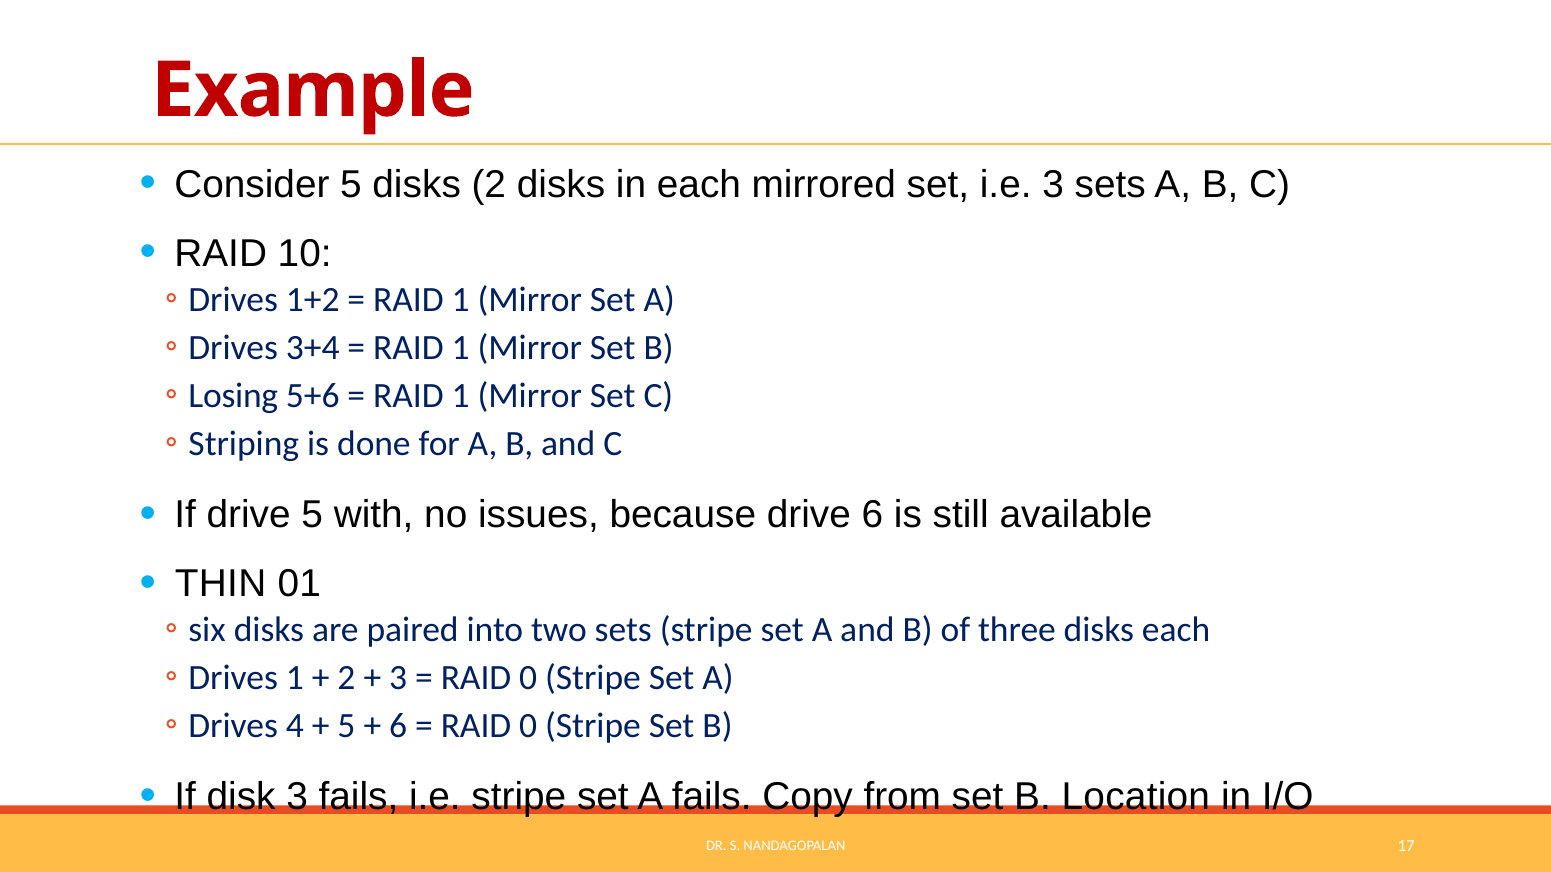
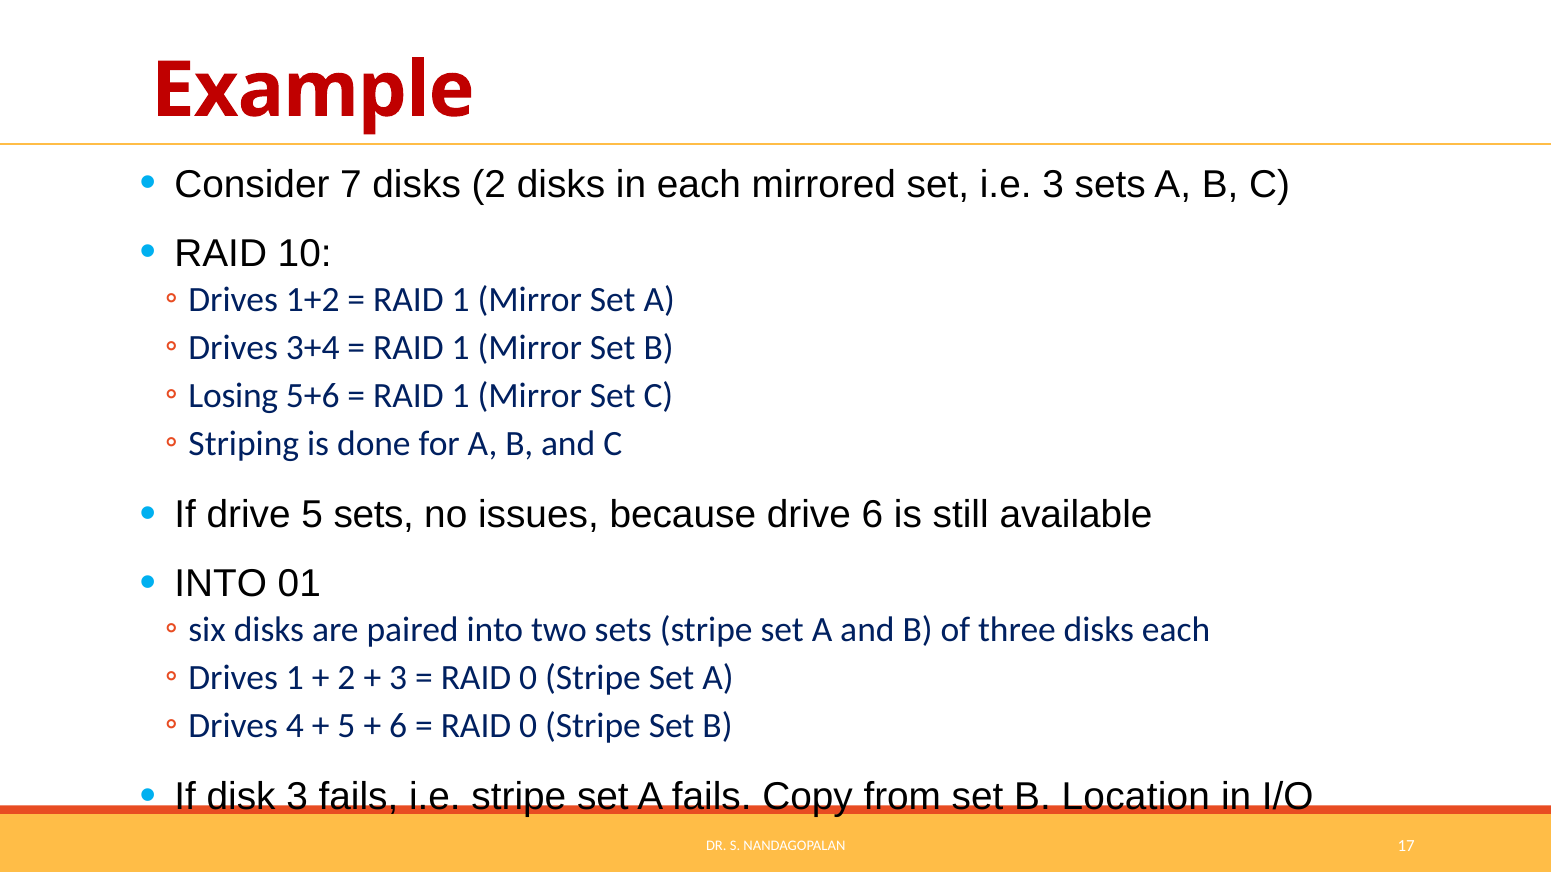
Consider 5: 5 -> 7 (351, 184)
5 with: with -> sets (374, 515)
THIN: THIN -> INTO (221, 584)
